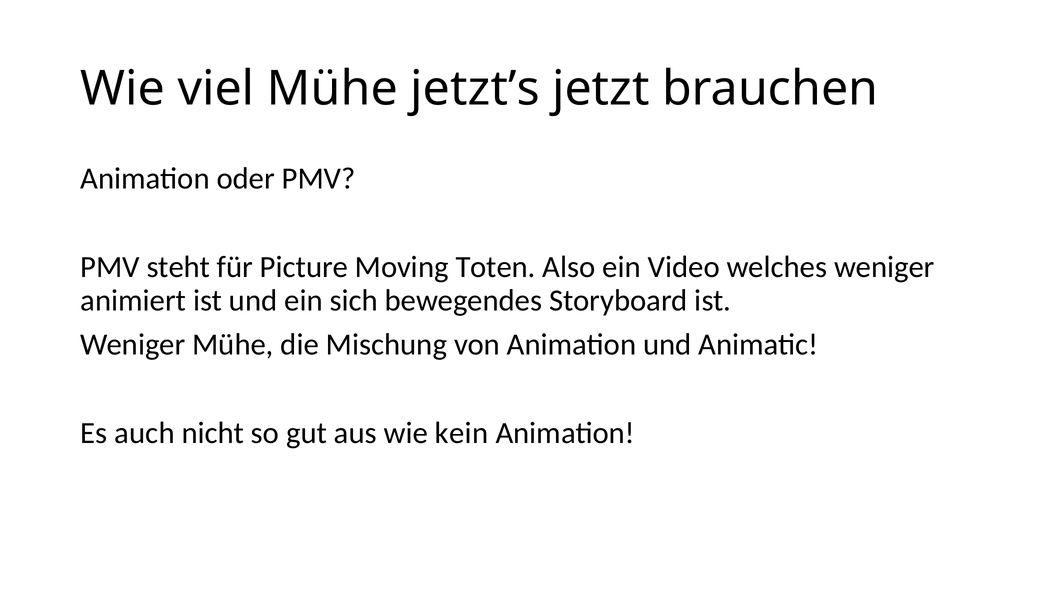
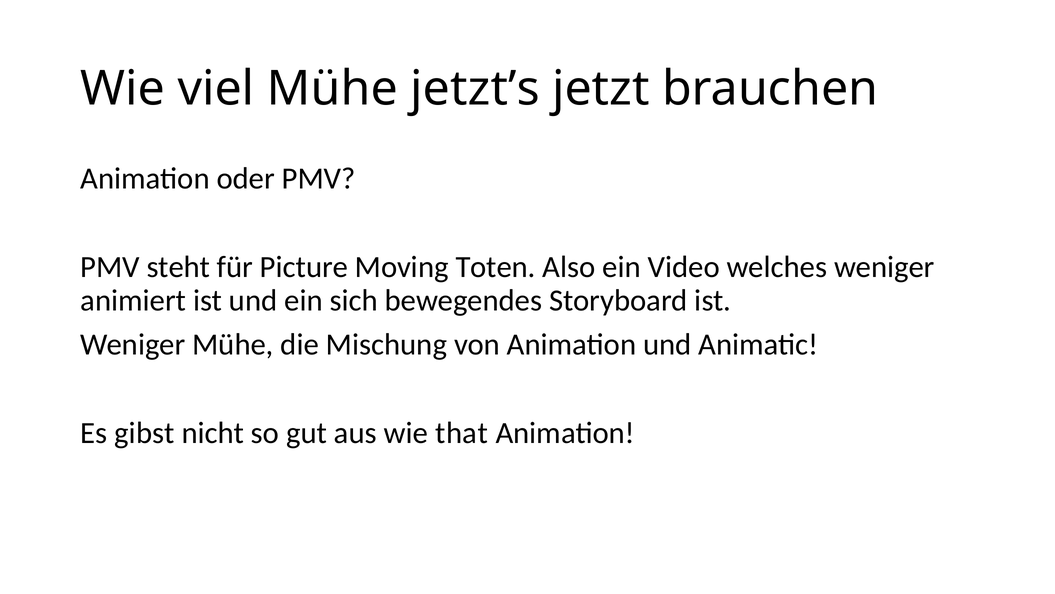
auch: auch -> gibst (145, 433)
kein: kein -> that (462, 433)
